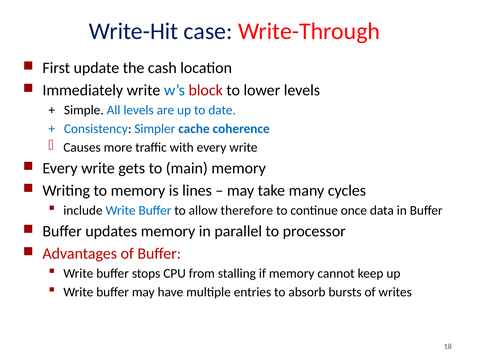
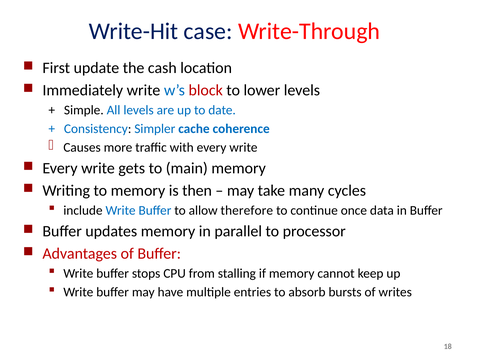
lines: lines -> then (197, 190)
